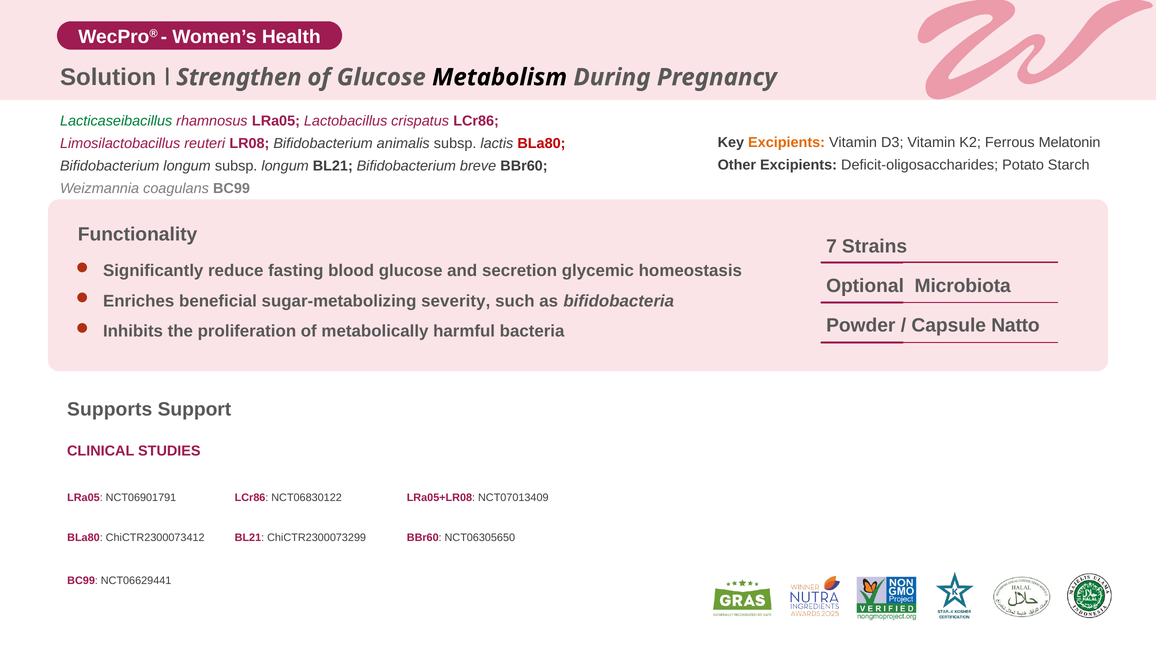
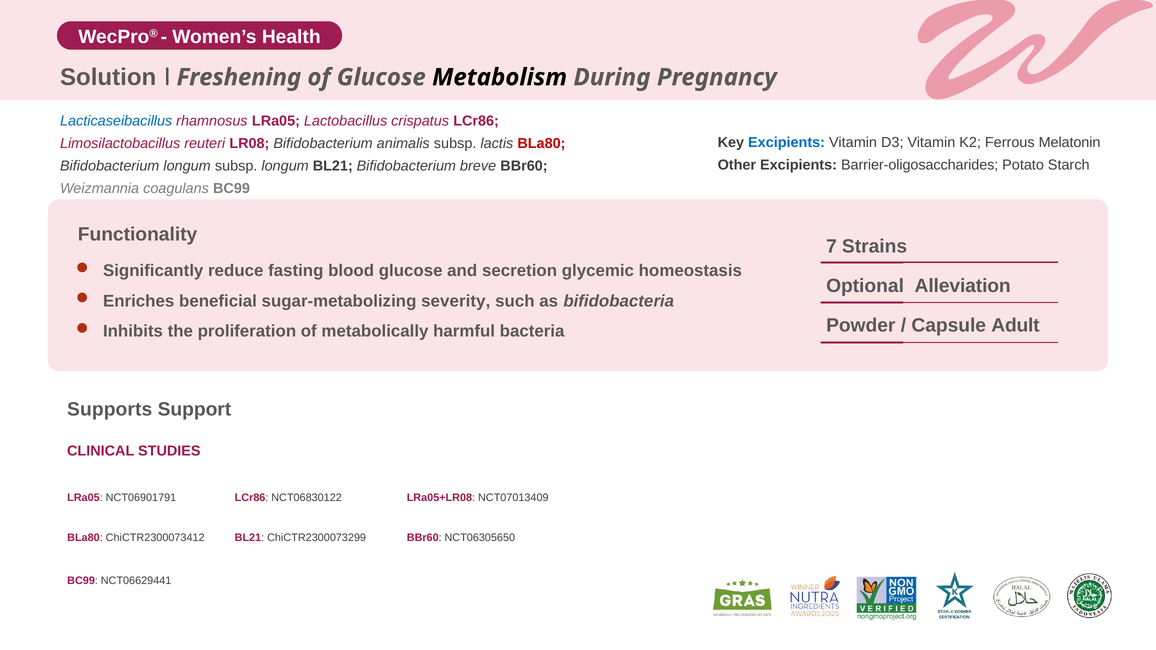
Strengthen: Strengthen -> Freshening (239, 77)
Lacticaseibacillus colour: green -> blue (116, 121)
Excipients colour: orange -> blue (787, 143)
Deficit-oligosaccharides: Deficit-oligosaccharides -> Barrier-oligosaccharides (920, 165)
Microbiota: Microbiota -> Alleviation (963, 286)
Natto: Natto -> Adult (1015, 326)
